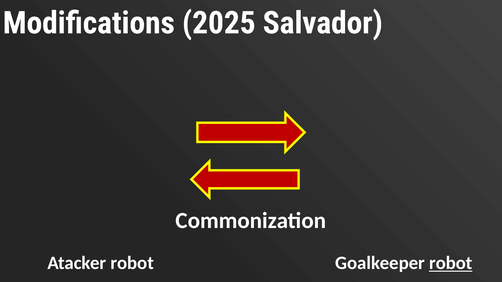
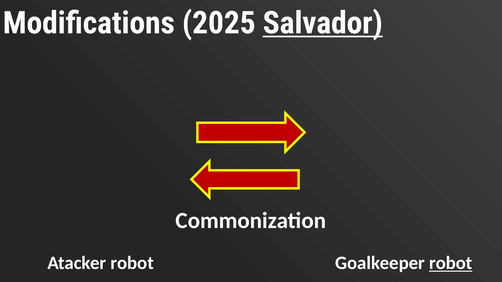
Salvador underline: none -> present (323, 23)
